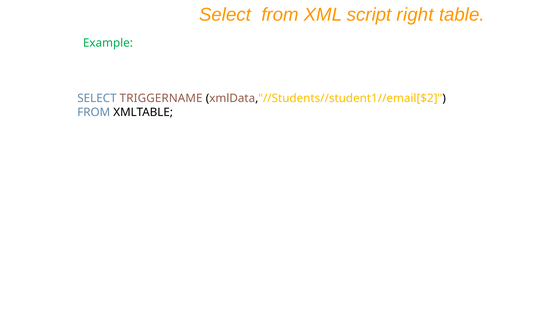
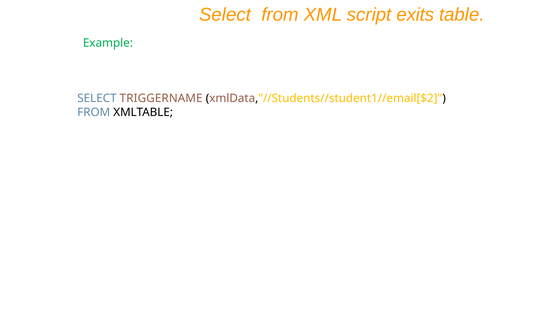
right: right -> exits (415, 15)
